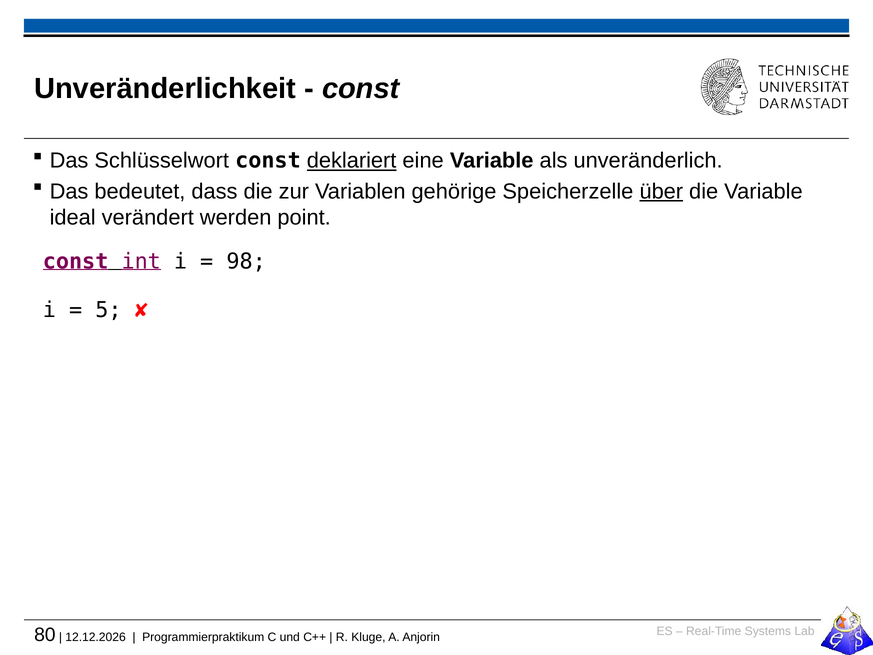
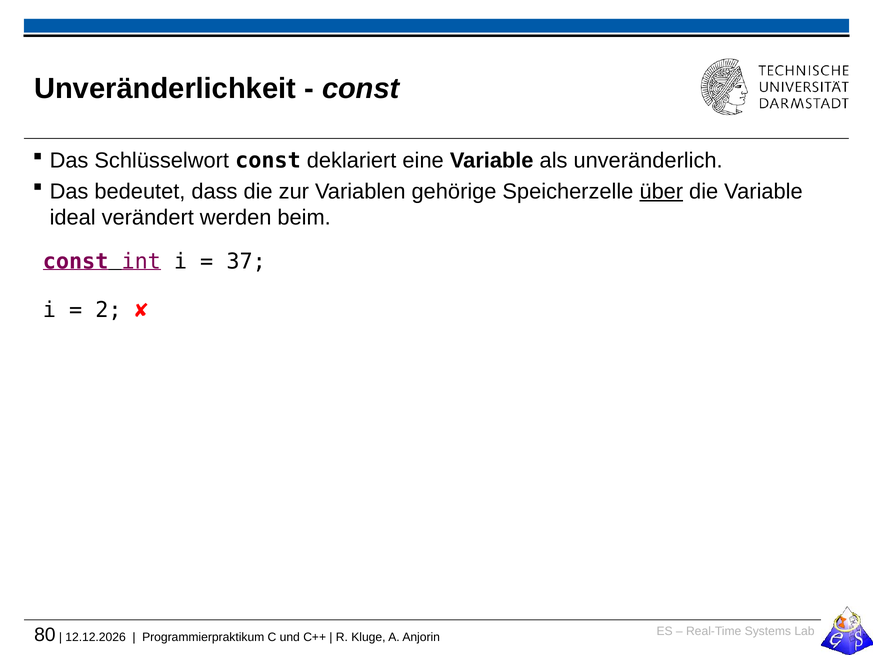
deklariert underline: present -> none (352, 161)
point: point -> beim (304, 217)
98: 98 -> 37 (246, 261)
5: 5 -> 2 (108, 310)
